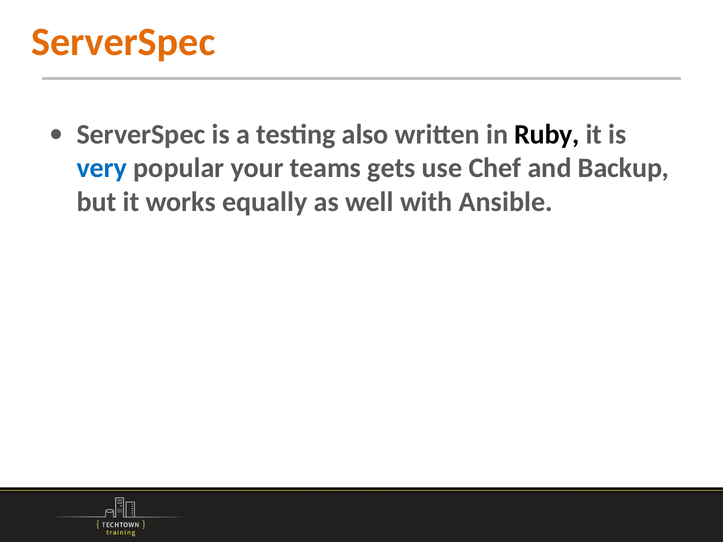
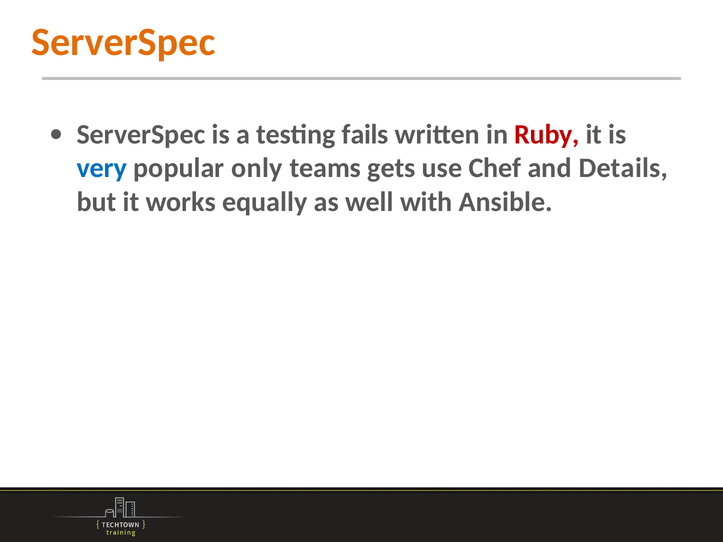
also: also -> fails (365, 135)
Ruby colour: black -> red (547, 135)
your: your -> only (257, 168)
Backup: Backup -> Details (623, 168)
